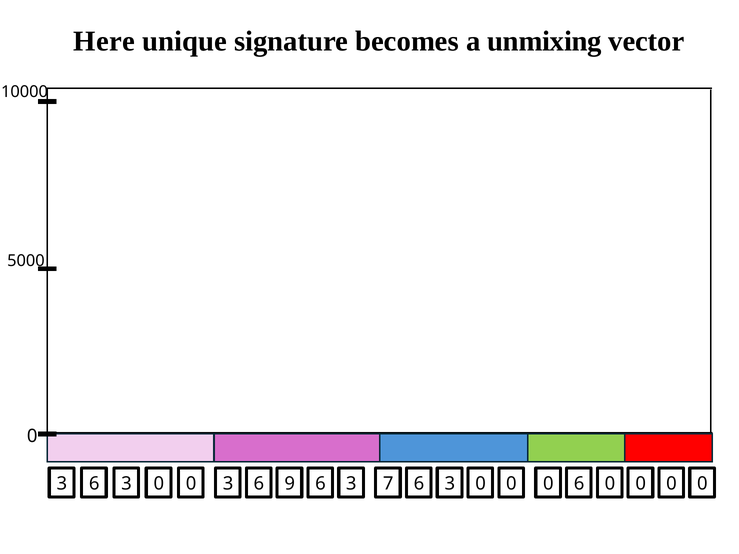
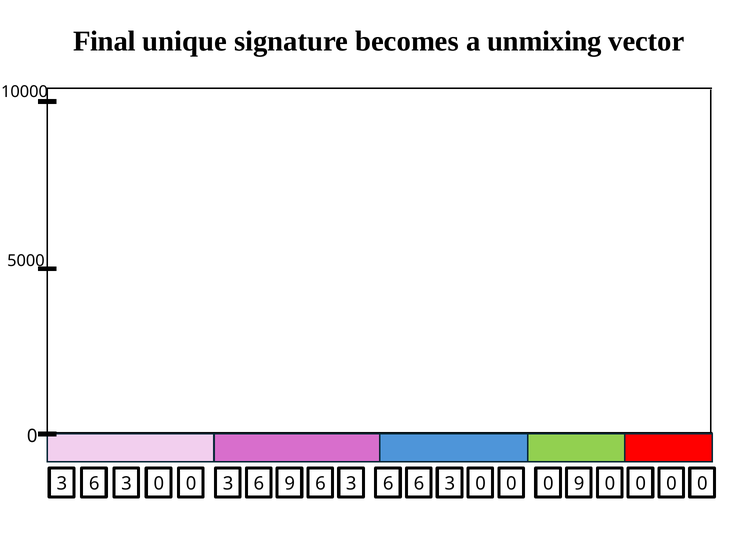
Here: Here -> Final (104, 41)
6 3 7: 7 -> 6 (388, 484)
0 6: 6 -> 9 (579, 484)
